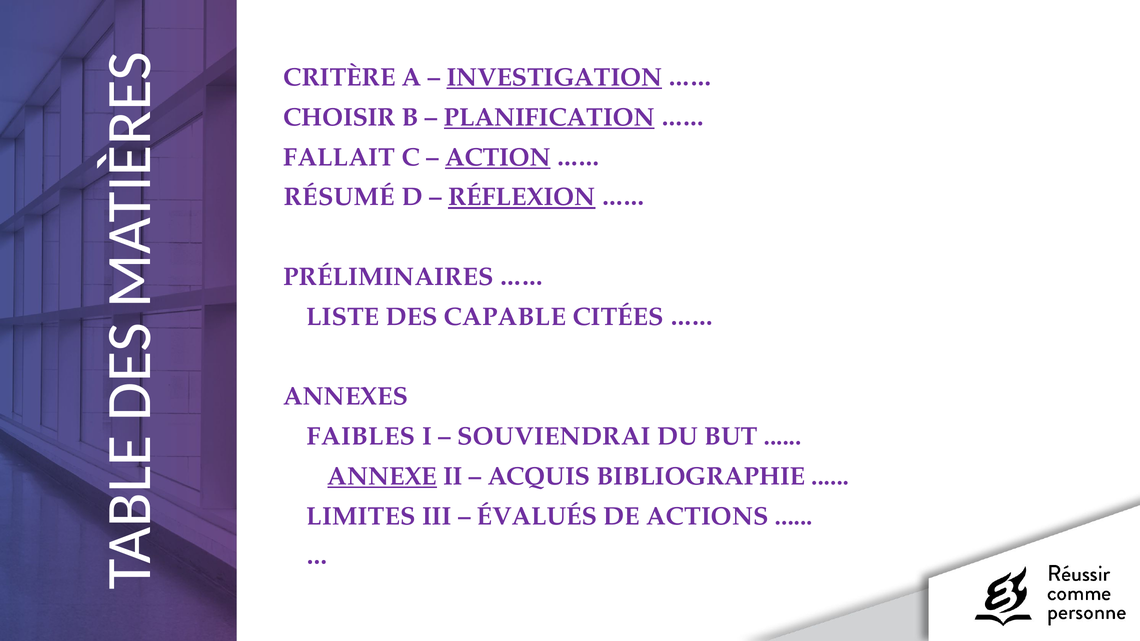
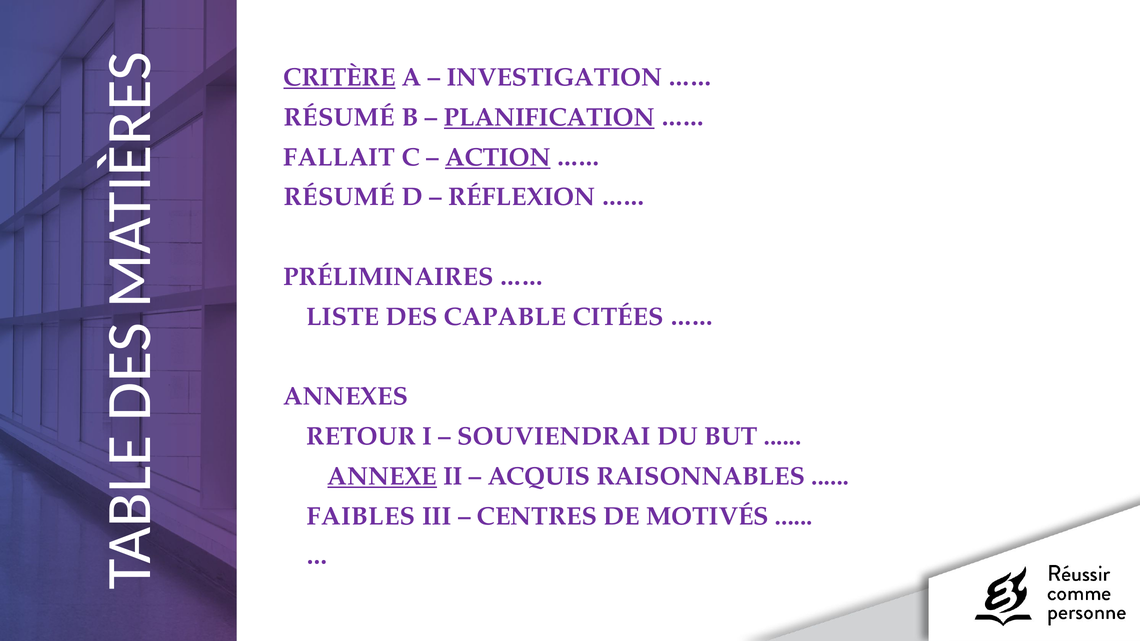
CRITÈRE underline: none -> present (339, 78)
INVESTIGATION underline: present -> none (554, 78)
CHOISIR: CHOISIR -> RÉSUMÉ (339, 117)
RÉFLEXION underline: present -> none (522, 197)
FAIBLES: FAIBLES -> RETOUR (361, 437)
BIBLIOGRAPHIE: BIBLIOGRAPHIE -> RAISONNABLES (701, 477)
LIMITES: LIMITES -> FAIBLES (361, 516)
ÉVALUÉS: ÉVALUÉS -> CENTRES (537, 516)
ACTIONS: ACTIONS -> MOTIVÉS (708, 516)
